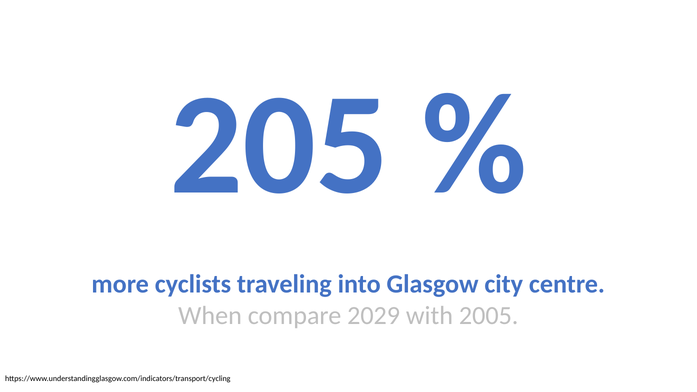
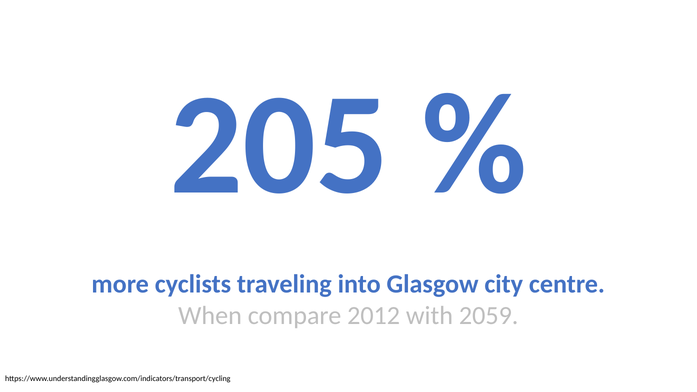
2029: 2029 -> 2012 (374, 316)
2005: 2005 -> 2059 (489, 316)
